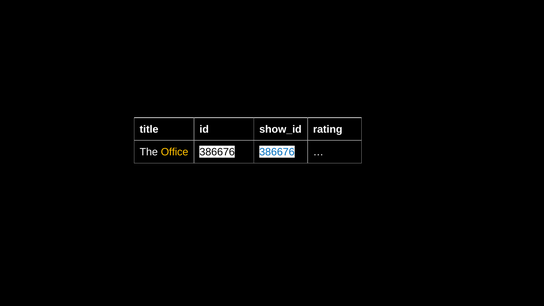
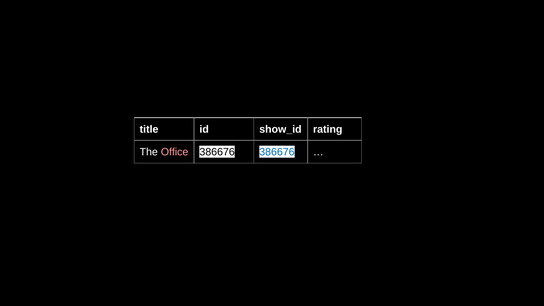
Office colour: yellow -> pink (175, 152)
